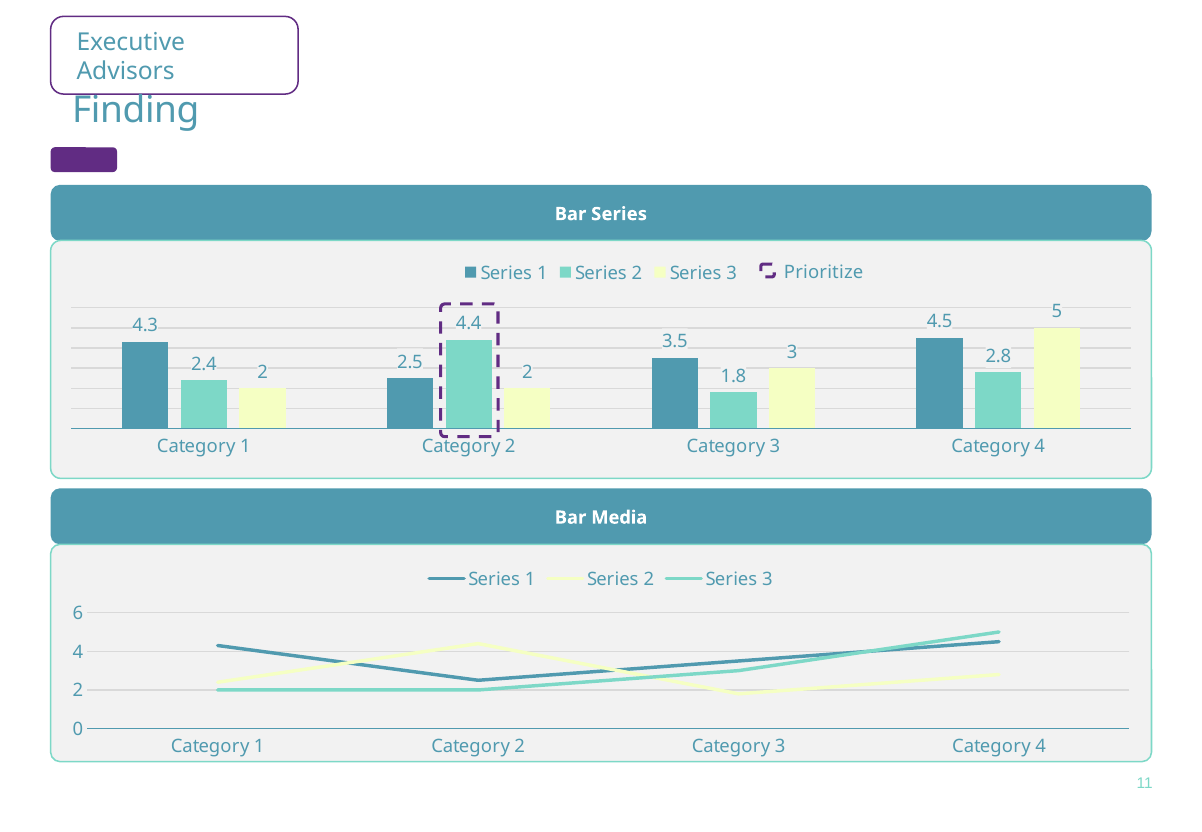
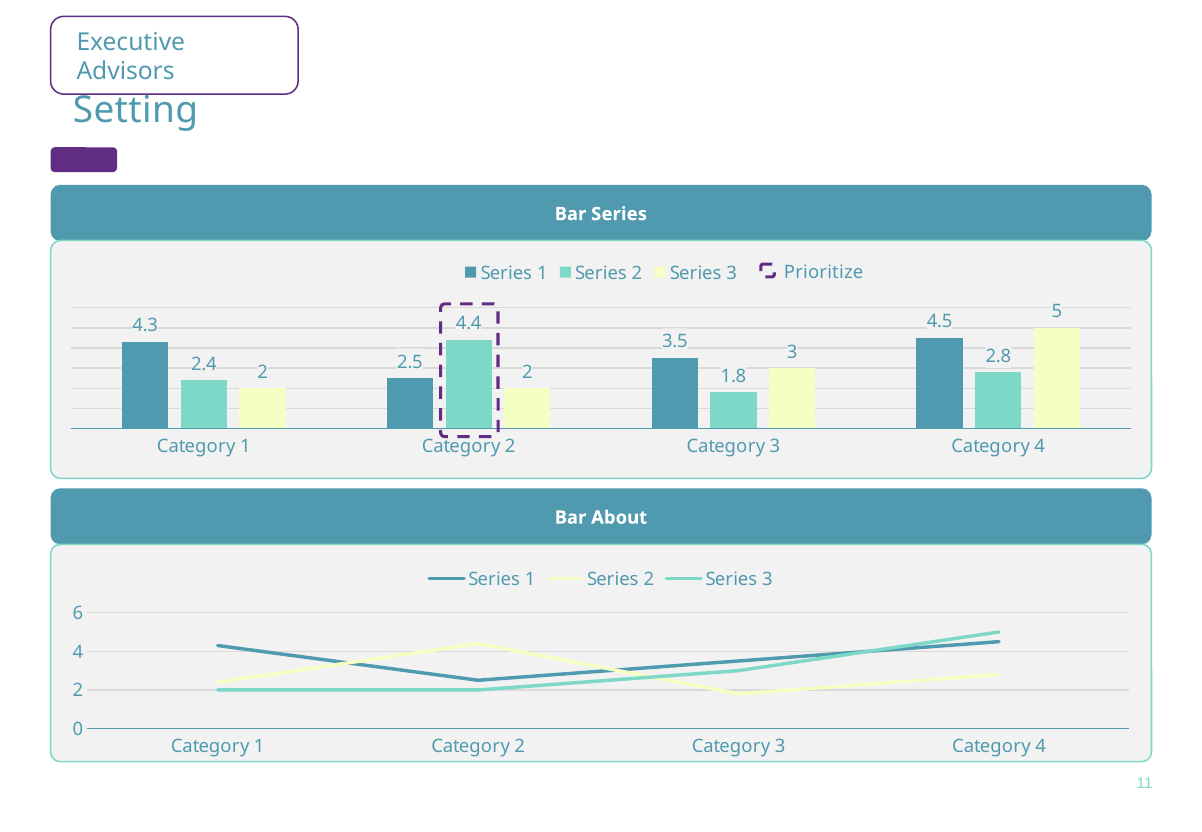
Finding: Finding -> Setting (135, 111)
Media: Media -> About (619, 518)
